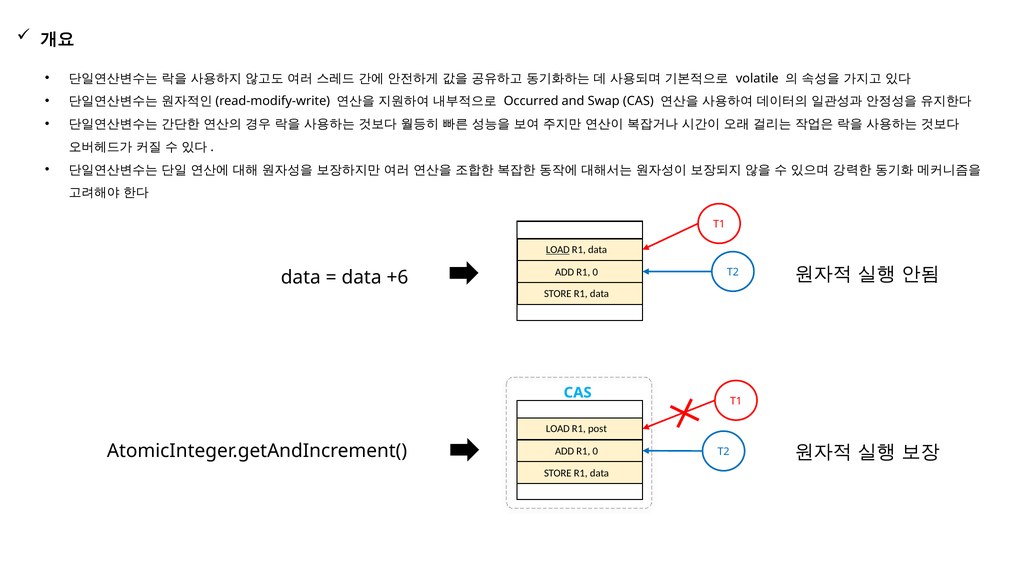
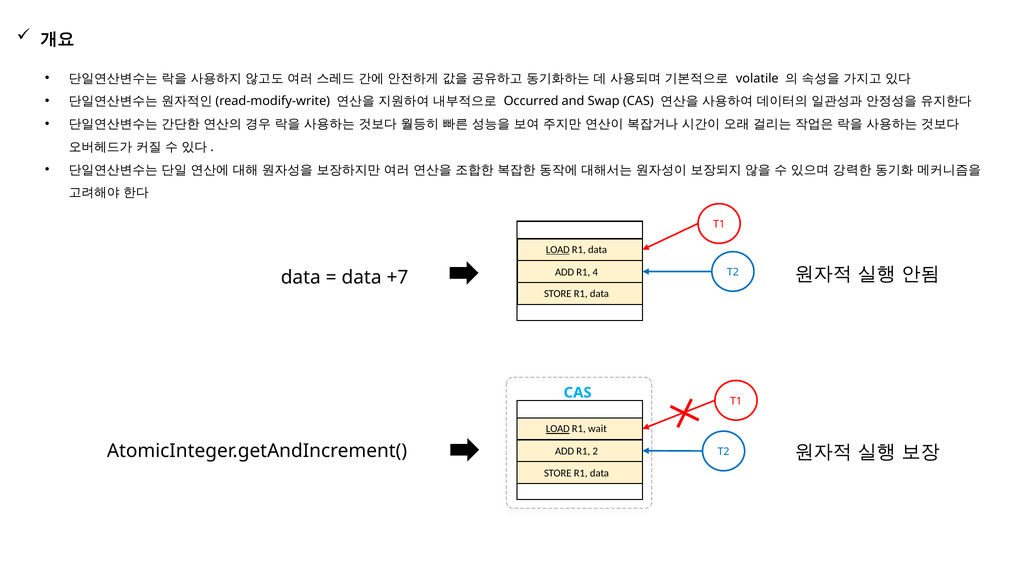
+6: +6 -> +7 (398, 278)
0: 0 -> 4 (595, 272)
LOAD underline: none -> present (558, 429)
post: post -> wait (597, 429)
0: 0 -> 2 (595, 452)
